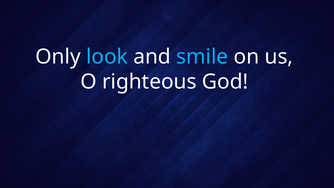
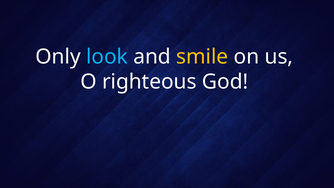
smile colour: light blue -> yellow (202, 57)
